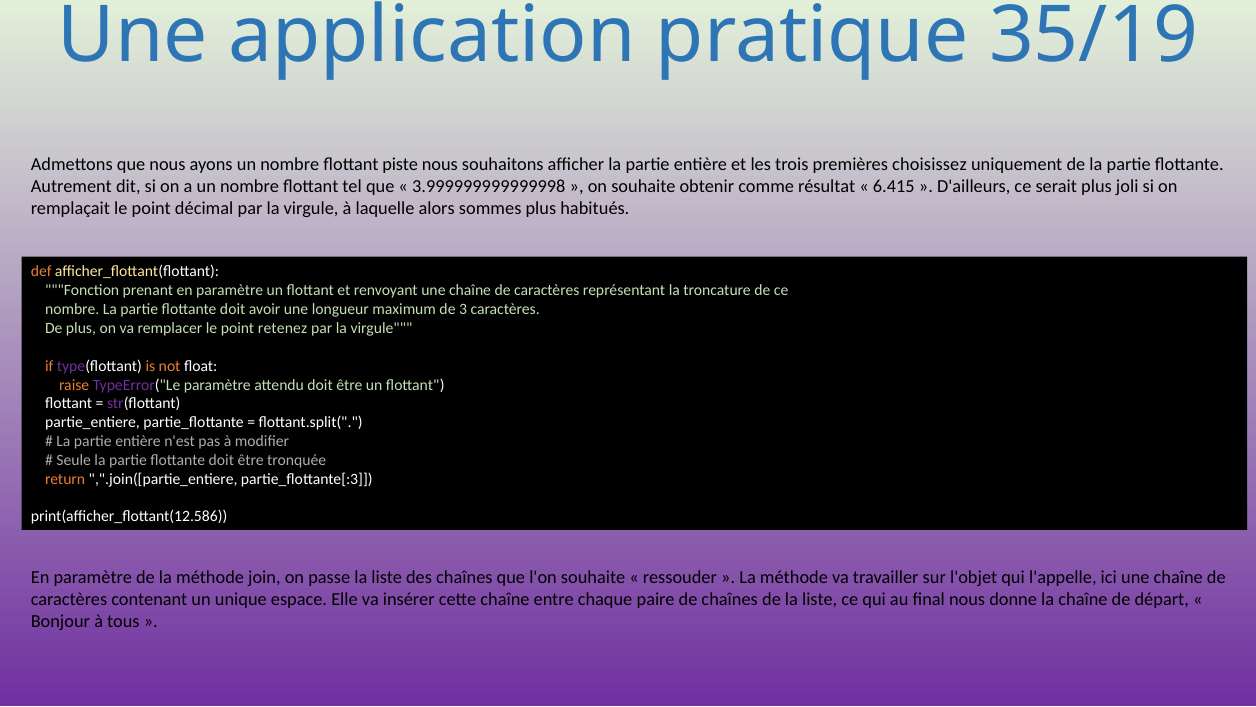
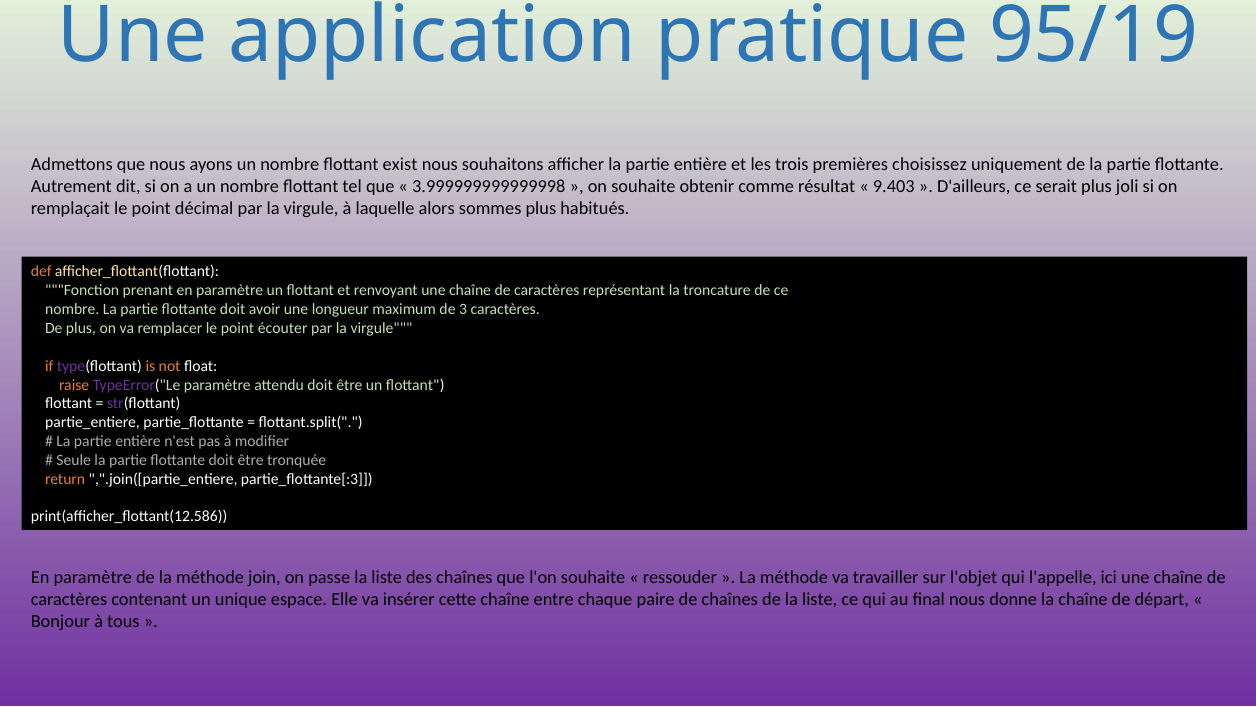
35/19: 35/19 -> 95/19 (1093, 36)
piste: piste -> exist (400, 164)
6.415: 6.415 -> 9.403 (894, 186)
retenez: retenez -> écouter (283, 328)
